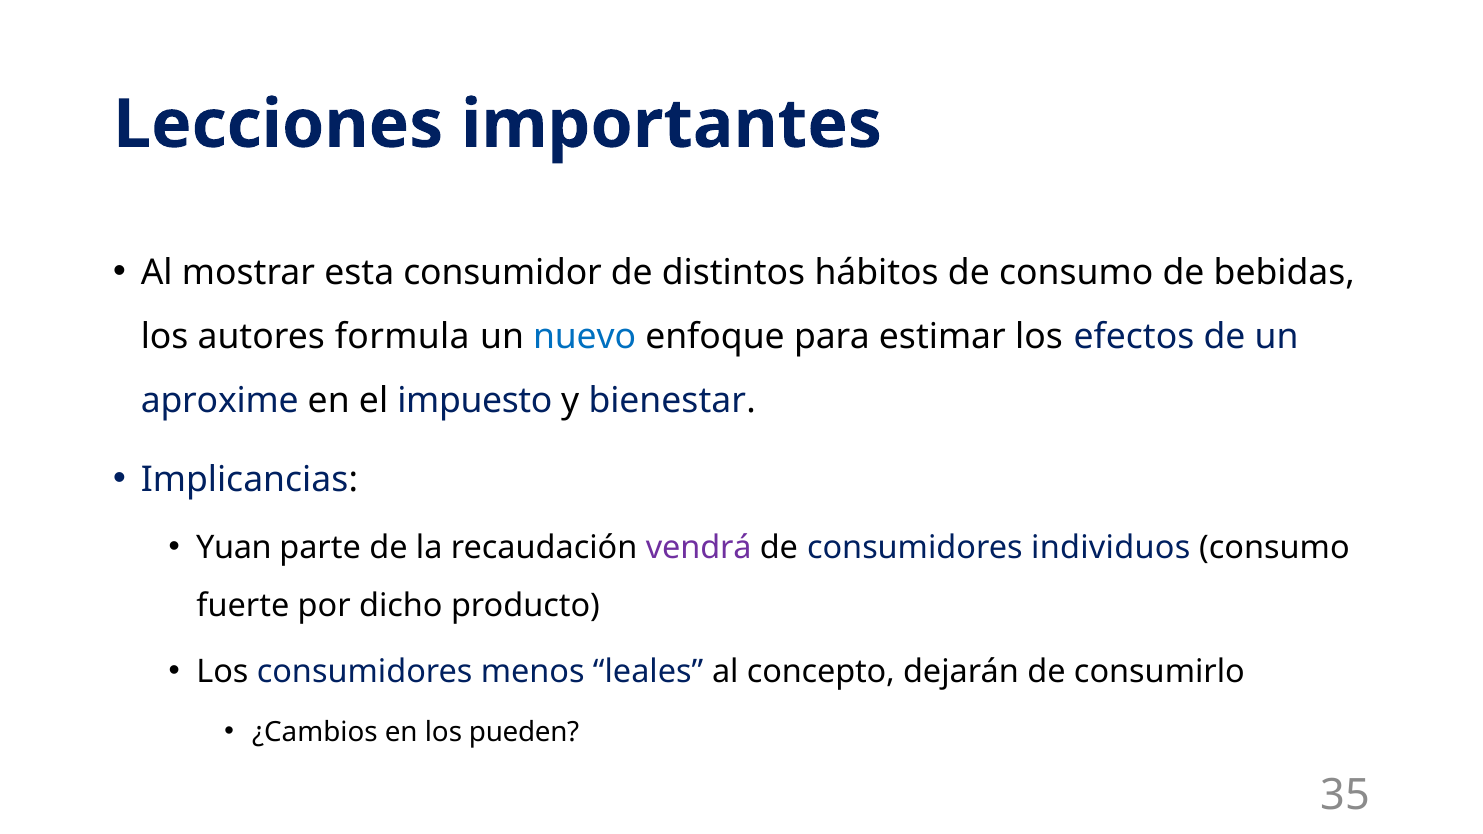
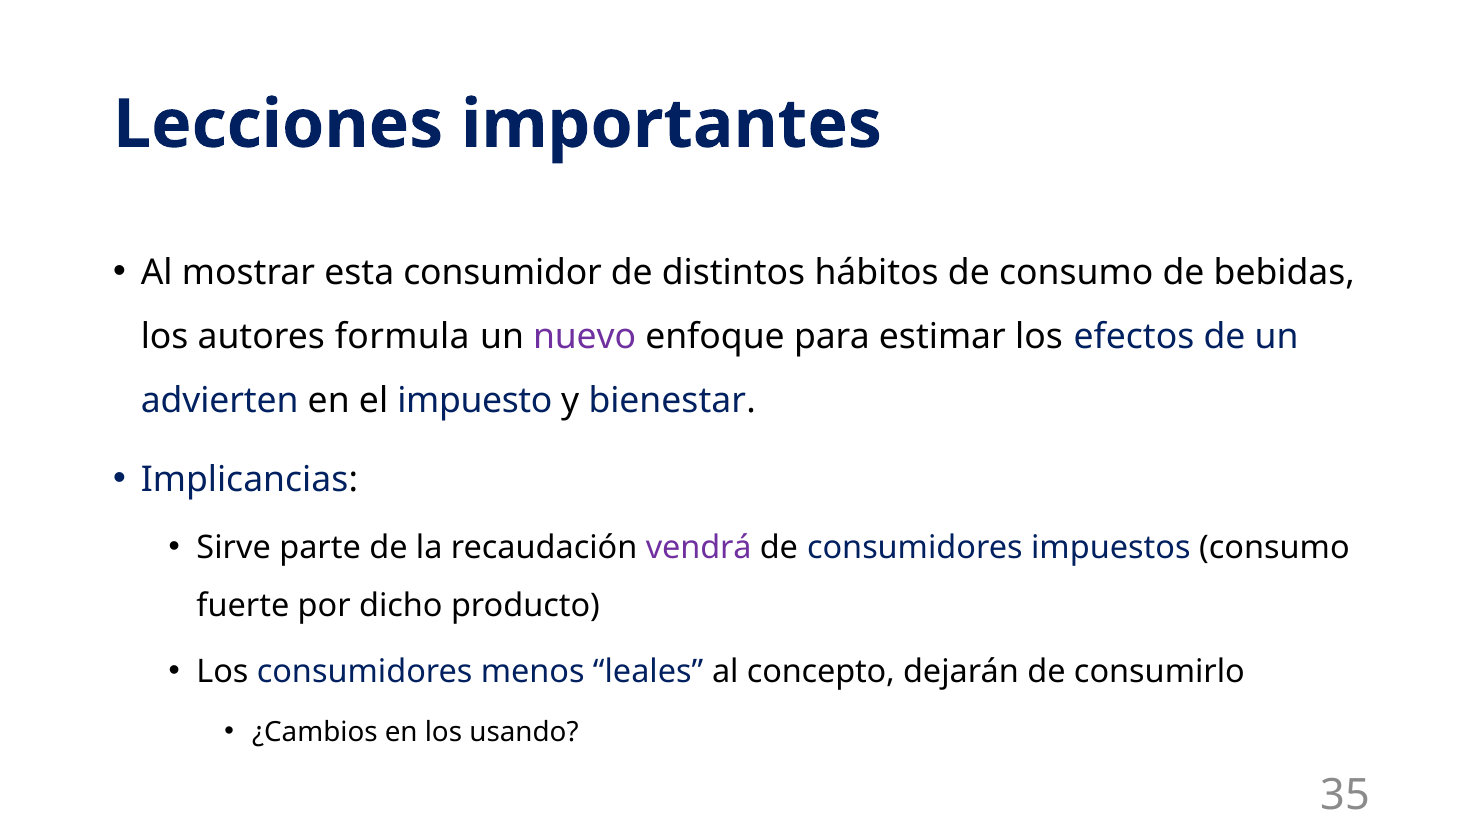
nuevo colour: blue -> purple (585, 337)
aproxime: aproxime -> advierten (220, 400)
Yuan: Yuan -> Sirve (234, 548)
individuos: individuos -> impuestos (1111, 548)
pueden: pueden -> usando (524, 732)
